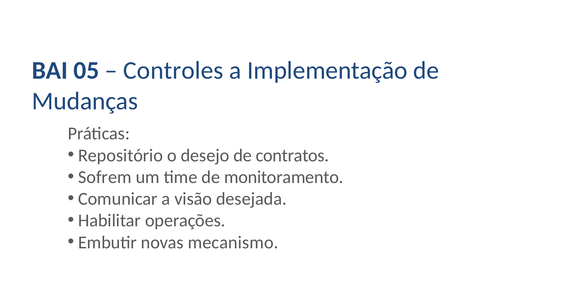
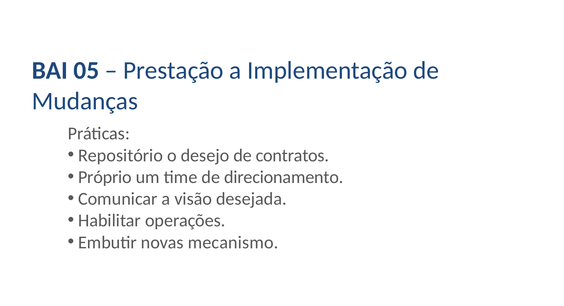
Controles: Controles -> Prestação (173, 70)
Sofrem: Sofrem -> Próprio (105, 177)
monitoramento: monitoramento -> direcionamento (284, 177)
